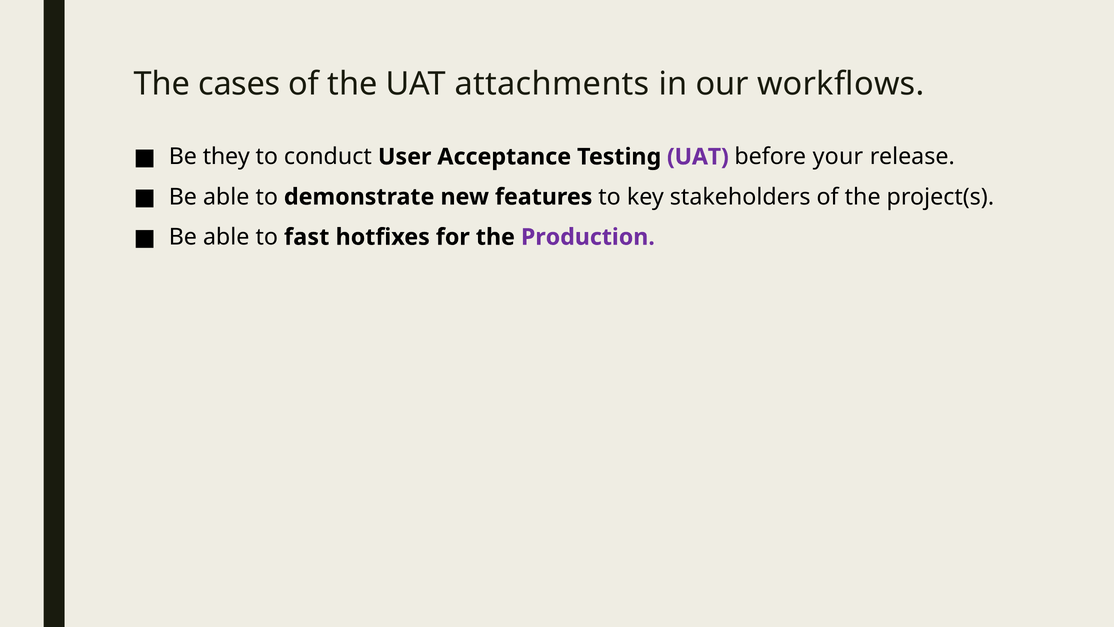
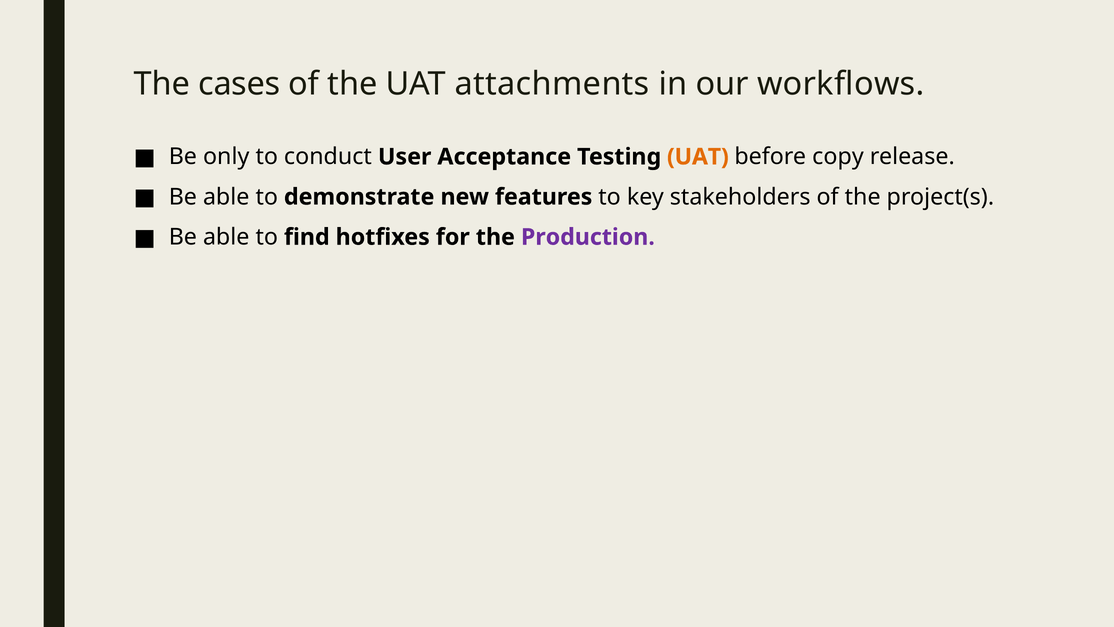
they: they -> only (226, 157)
UAT colour: purple -> orange (698, 157)
your: your -> copy (838, 157)
fast: fast -> find (307, 237)
